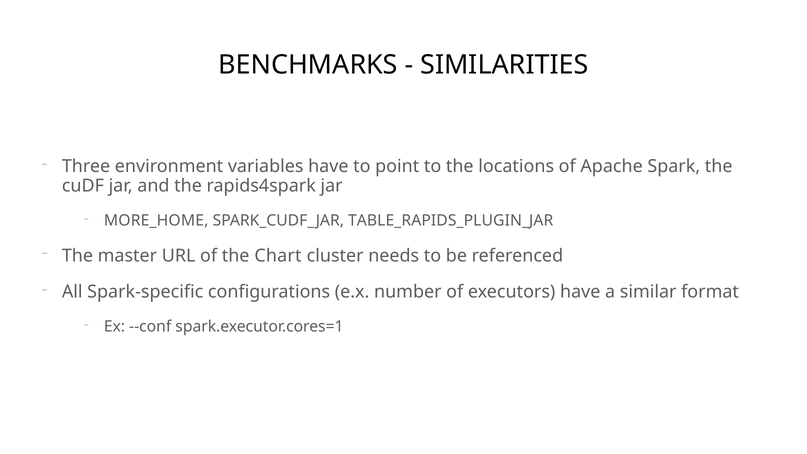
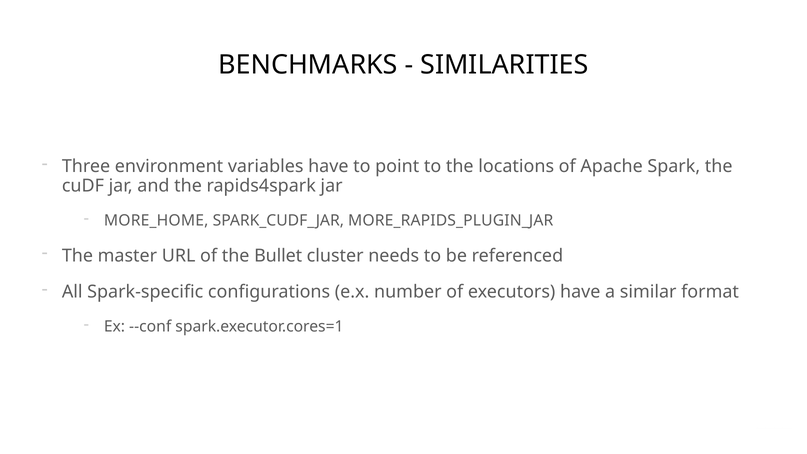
TABLE_RAPIDS_PLUGIN_JAR: TABLE_RAPIDS_PLUGIN_JAR -> MORE_RAPIDS_PLUGIN_JAR (451, 221)
Chart: Chart -> Bullet (278, 256)
